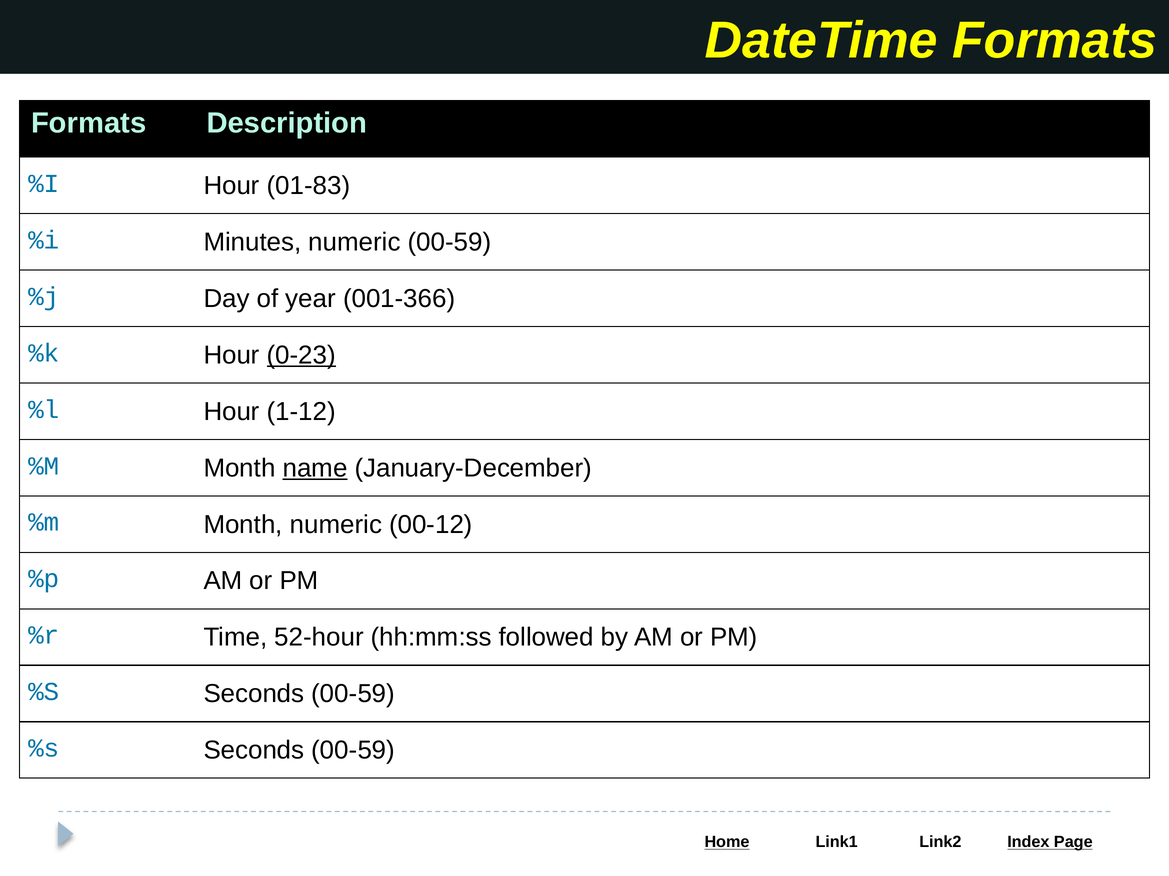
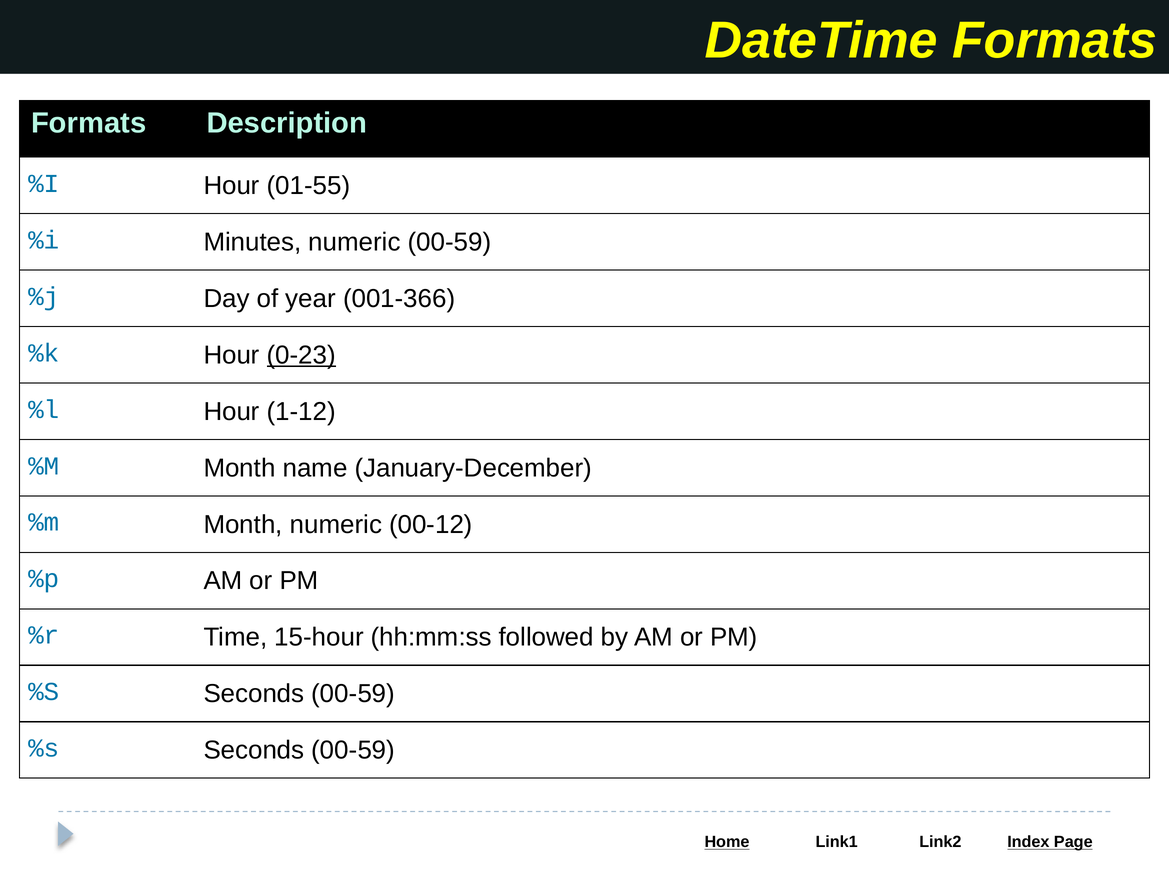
01-83: 01-83 -> 01-55 (308, 186)
name underline: present -> none (315, 468)
52-hour: 52-hour -> 15-hour (319, 638)
